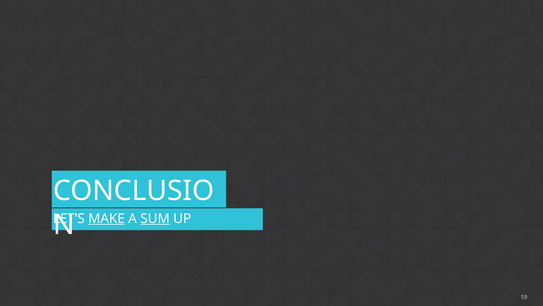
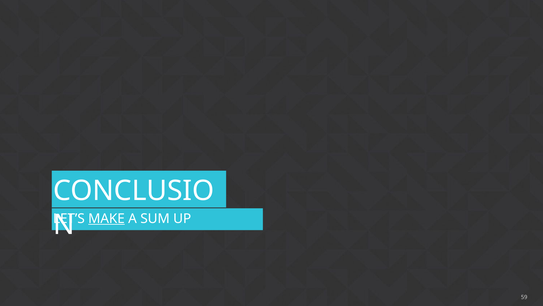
SUM underline: present -> none (155, 218)
